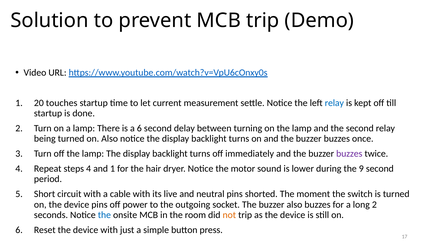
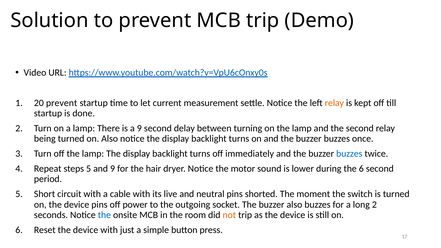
20 touches: touches -> prevent (62, 103)
relay colour: blue -> orange (334, 103)
a 6: 6 -> 9 (139, 128)
buzzes colour: purple -> blue (349, 154)
steps 4: 4 -> 5 (89, 169)
and 1: 1 -> 9 (113, 169)
the 9: 9 -> 6 (361, 169)
